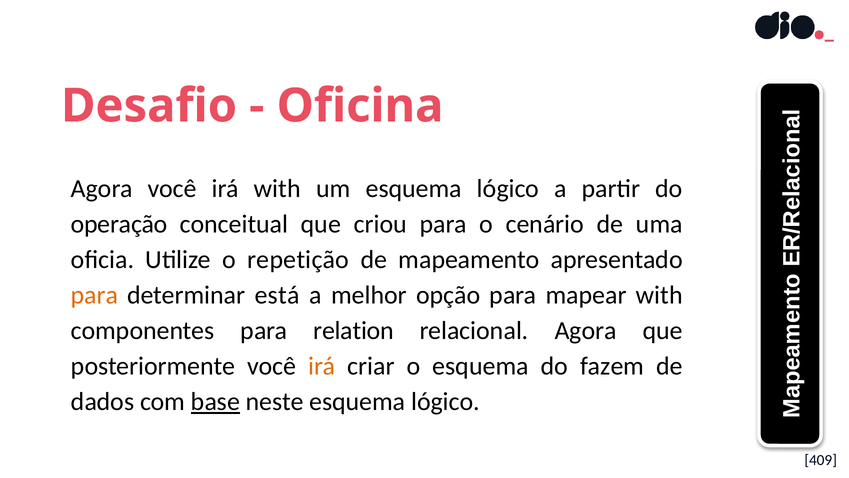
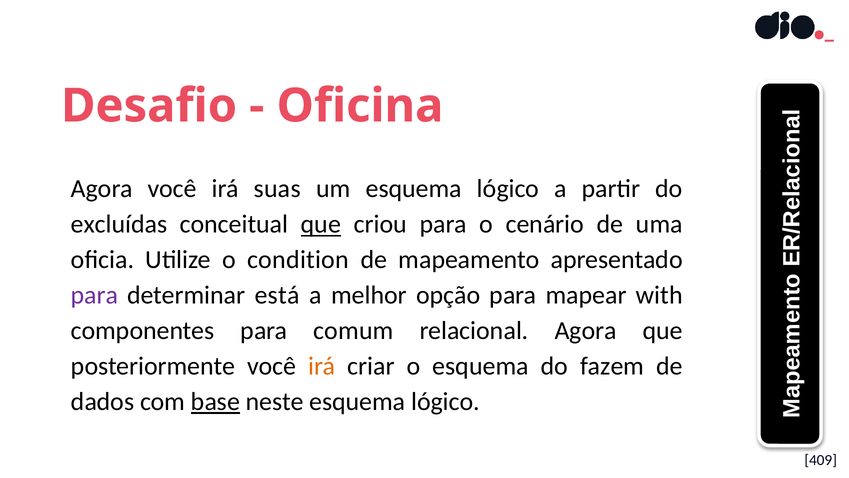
irá with: with -> suas (277, 189)
operação: operação -> excluídas (119, 224)
que underline: none -> present (321, 224)
repetição: repetição -> condition (298, 260)
para colour: orange -> purple (94, 295)
relation: relation -> comum (353, 331)
